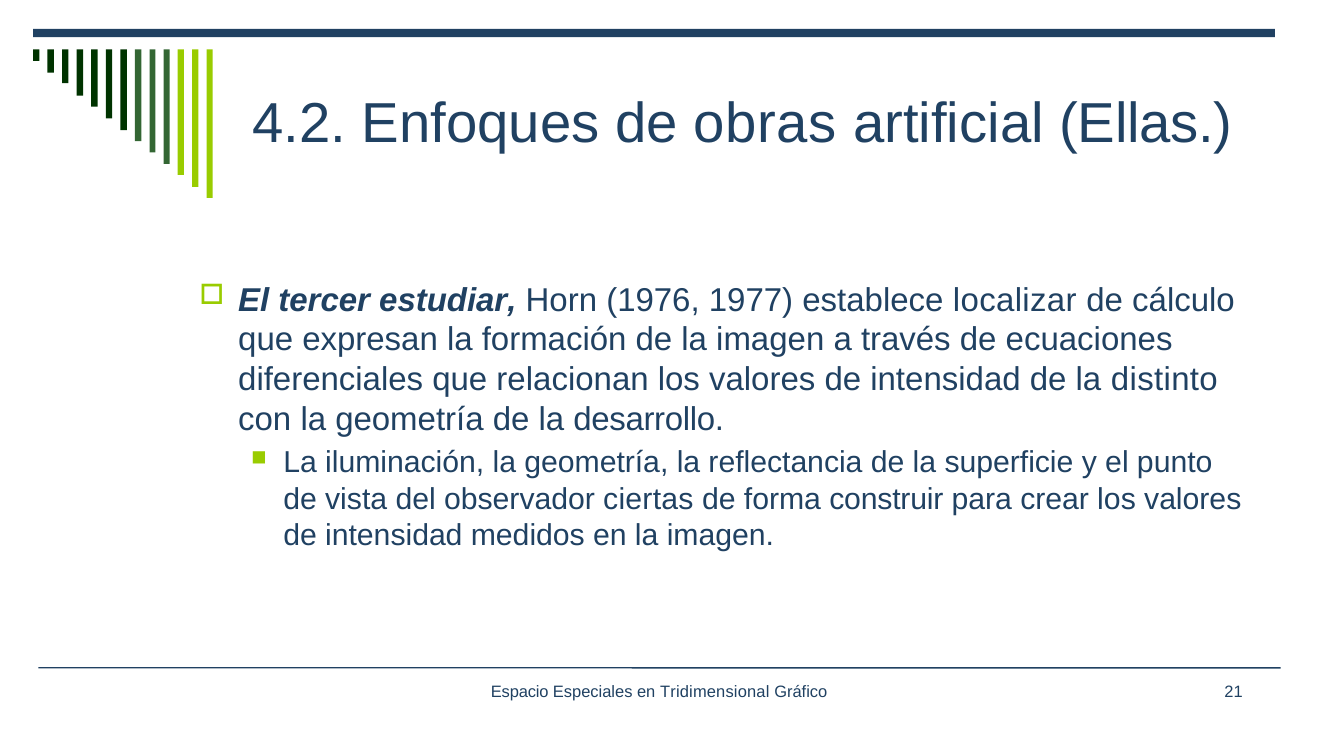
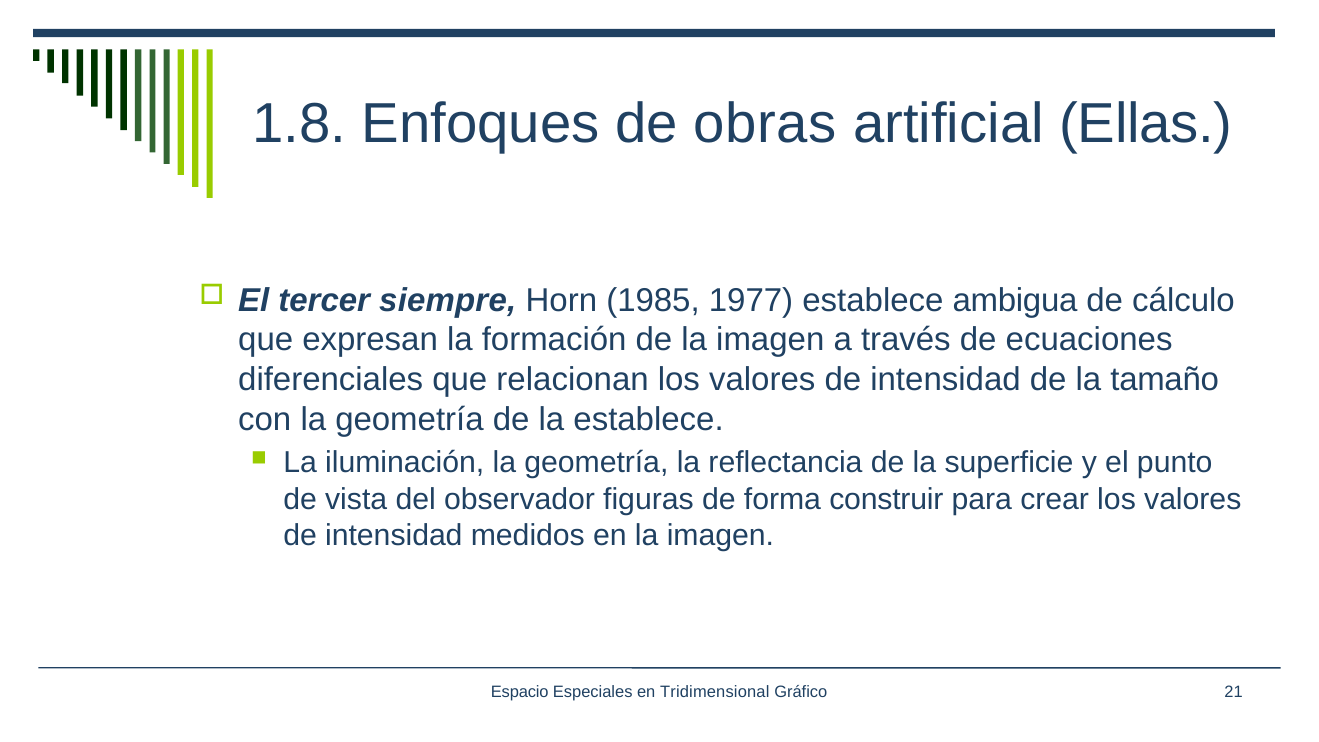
4.2: 4.2 -> 1.8 (299, 123)
estudiar: estudiar -> siempre (448, 300)
1976: 1976 -> 1985 (653, 300)
localizar: localizar -> ambigua (1015, 300)
distinto: distinto -> tamaño (1165, 380)
la desarrollo: desarrollo -> establece (649, 419)
ciertas: ciertas -> figuras (648, 499)
